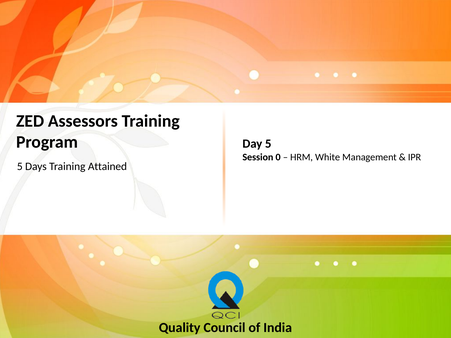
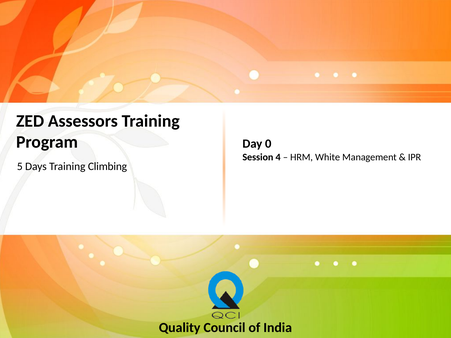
Day 5: 5 -> 0 (268, 144)
0: 0 -> 4 (278, 157)
Attained: Attained -> Climbing (107, 167)
